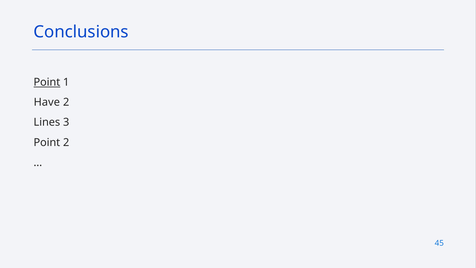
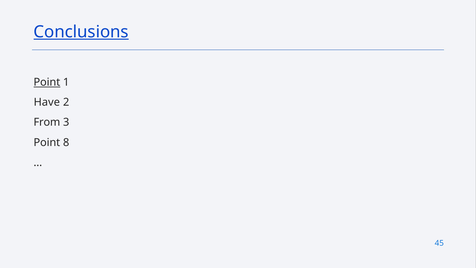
Conclusions underline: none -> present (81, 32)
Lines: Lines -> From (47, 122)
Point 2: 2 -> 8 (66, 142)
